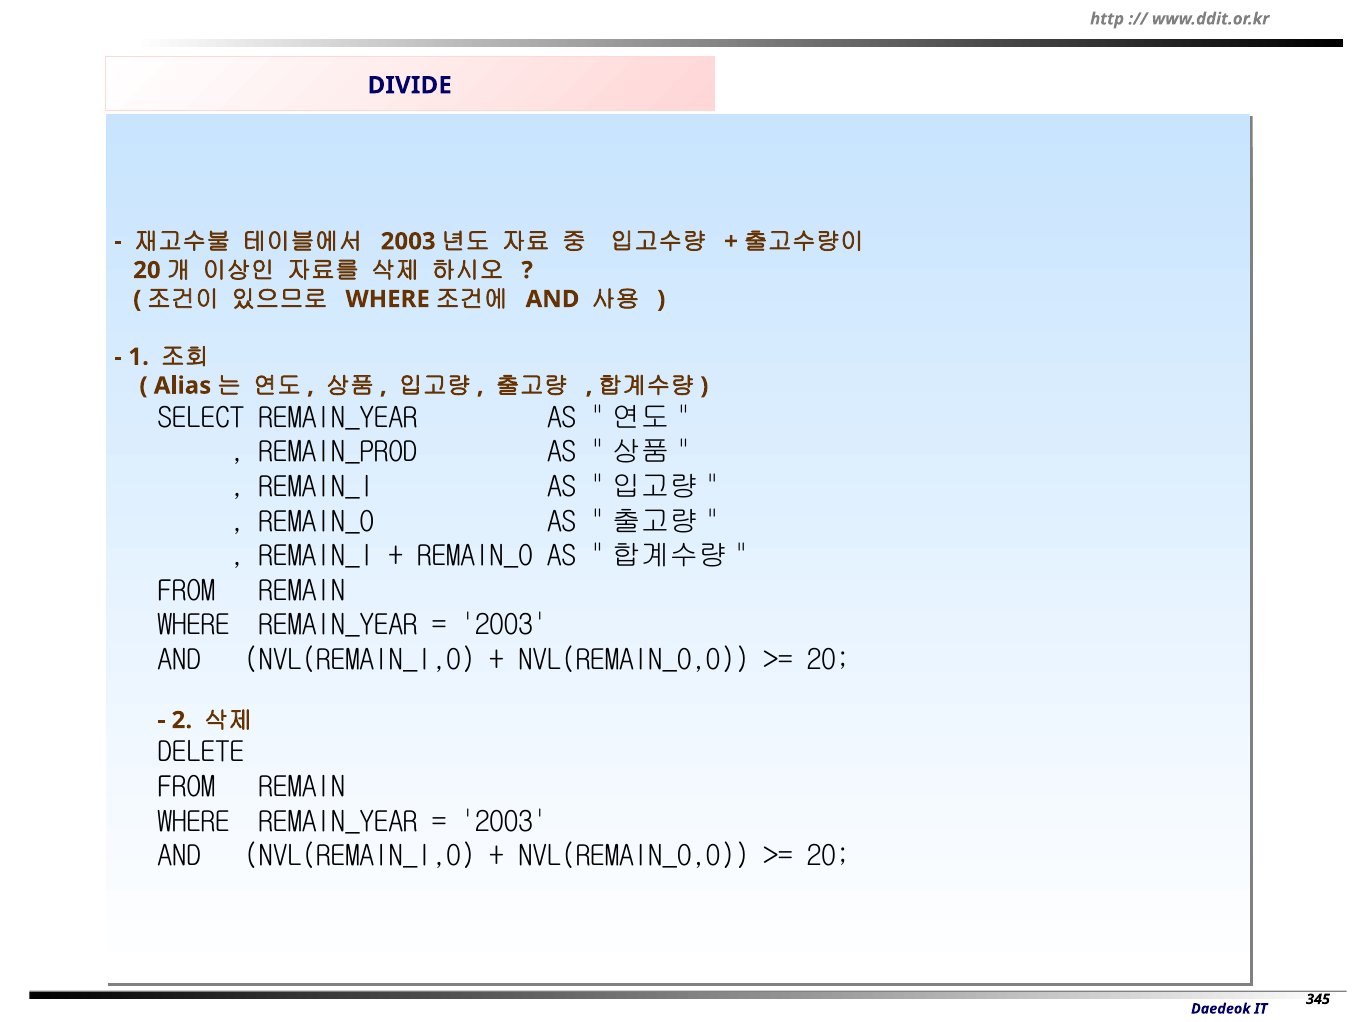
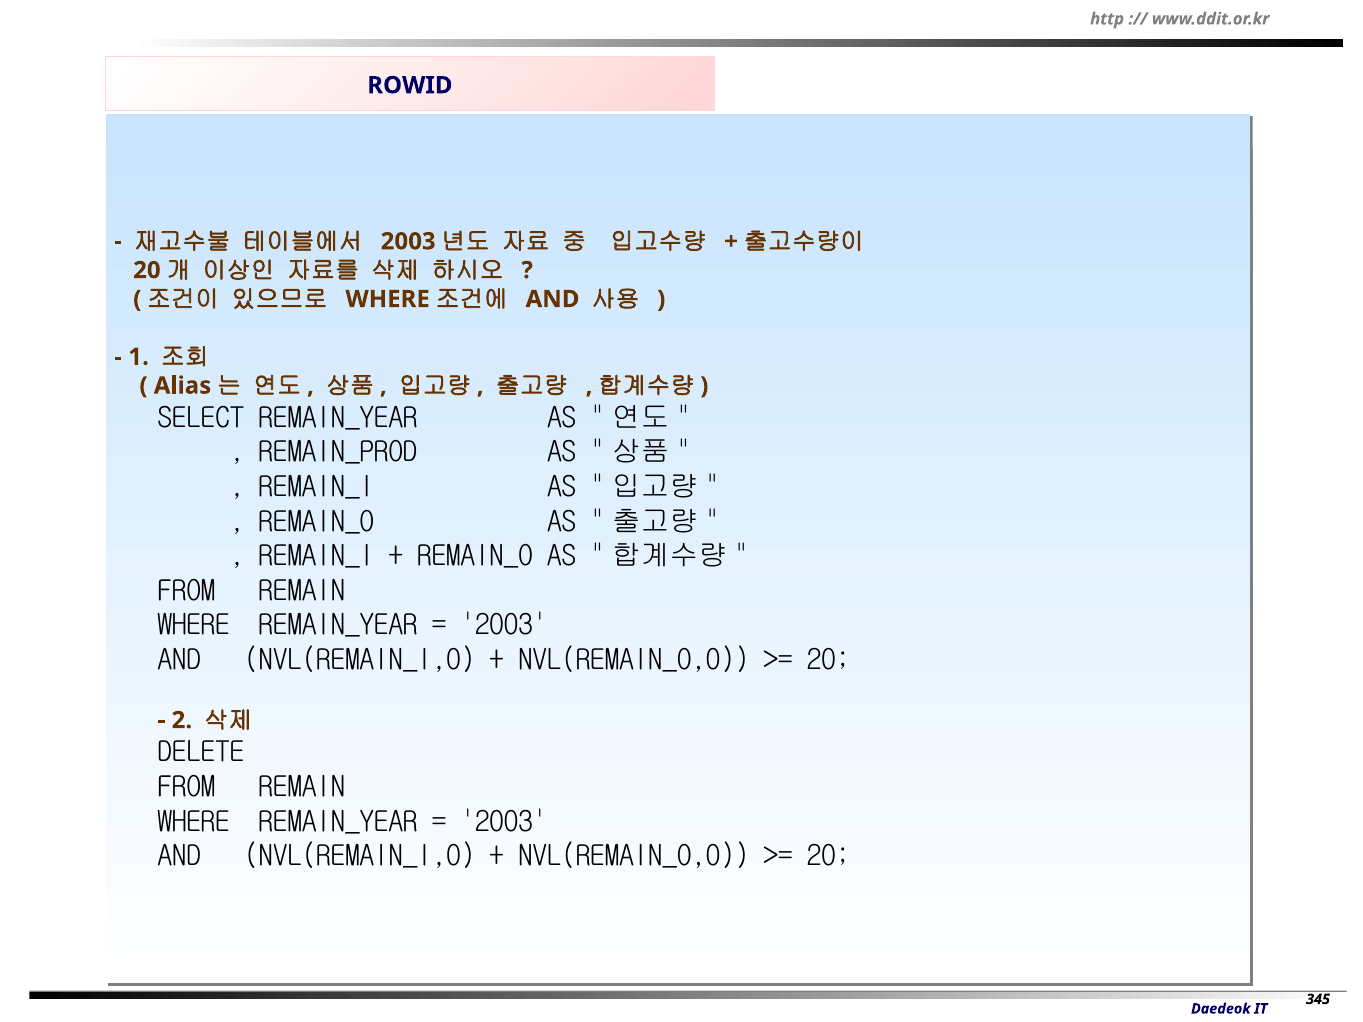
DIVIDE: DIVIDE -> ROWID (410, 85)
